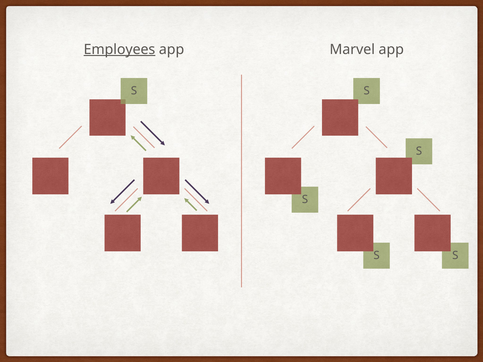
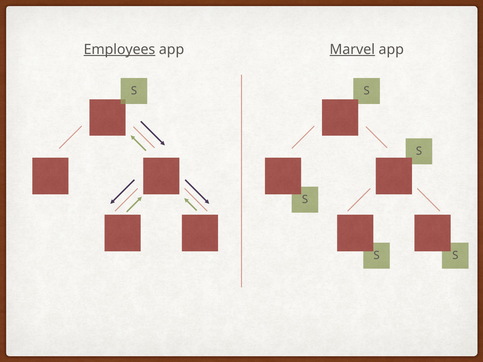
Marvel underline: none -> present (352, 50)
